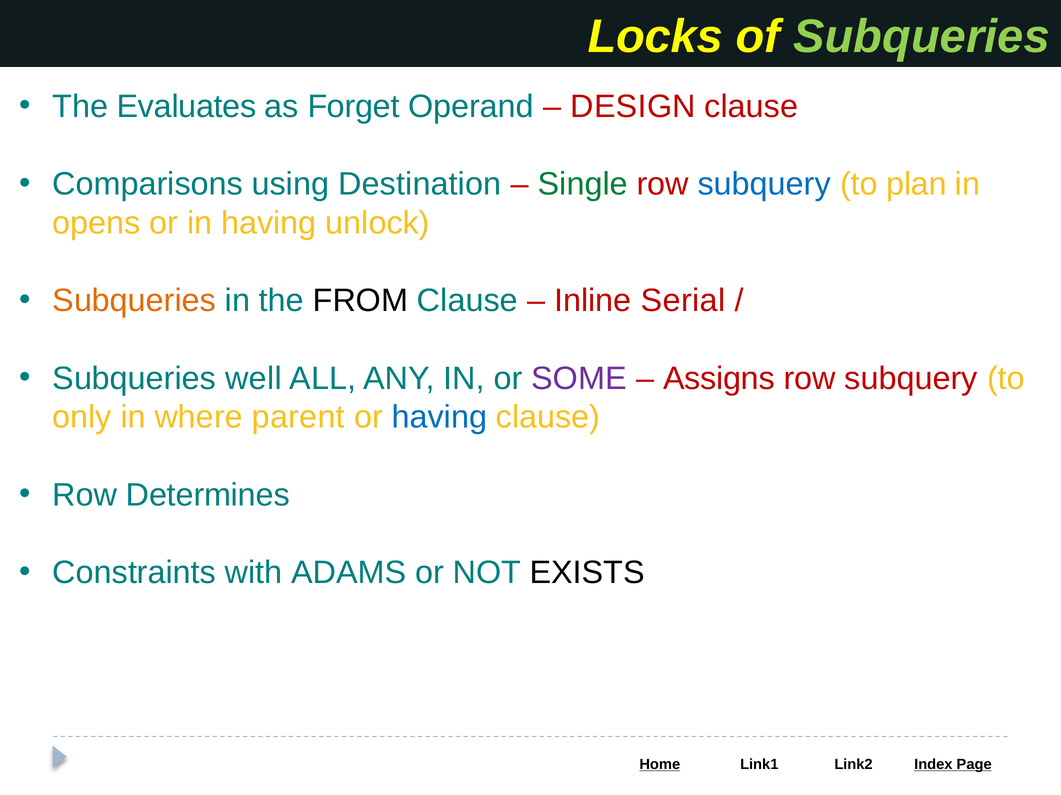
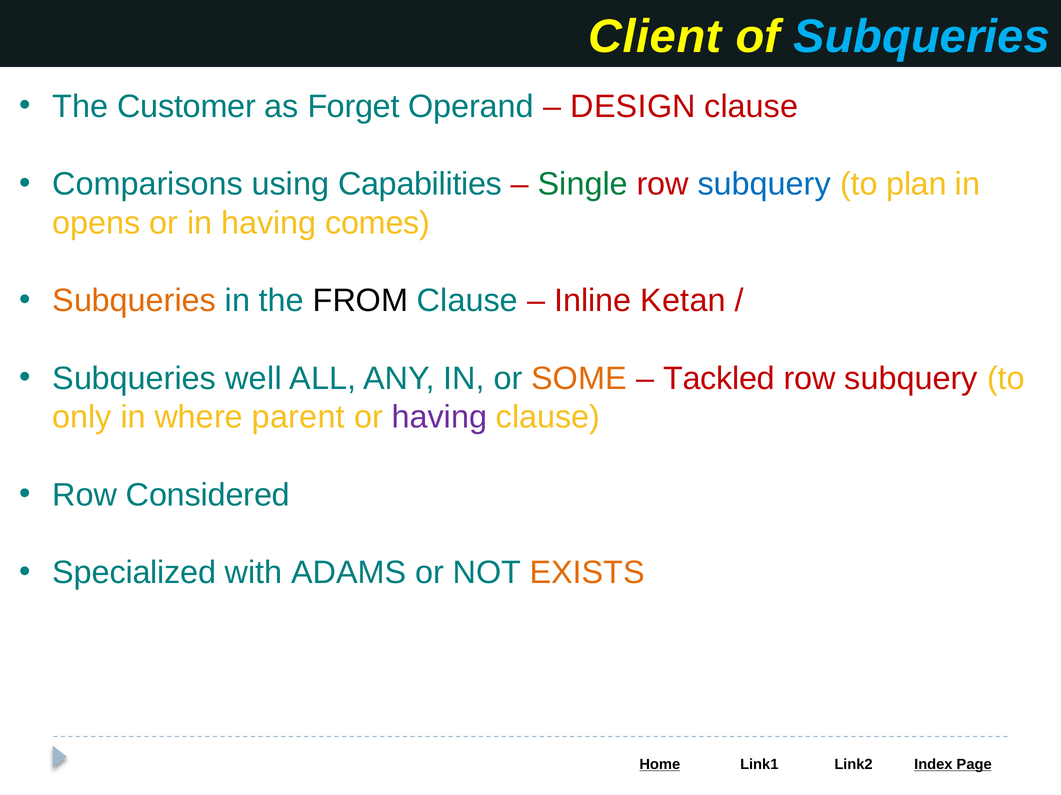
Locks: Locks -> Client (655, 37)
Subqueries colour: light green -> light blue (922, 37)
Evaluates: Evaluates -> Customer (186, 107)
Destination: Destination -> Capabilities (420, 184)
unlock: unlock -> comes (378, 223)
Serial: Serial -> Ketan (683, 301)
SOME colour: purple -> orange (579, 379)
Assigns: Assigns -> Tackled (719, 379)
having colour: blue -> purple (439, 418)
Determines: Determines -> Considered (208, 495)
Constraints: Constraints -> Specialized (134, 573)
EXISTS colour: black -> orange (587, 573)
